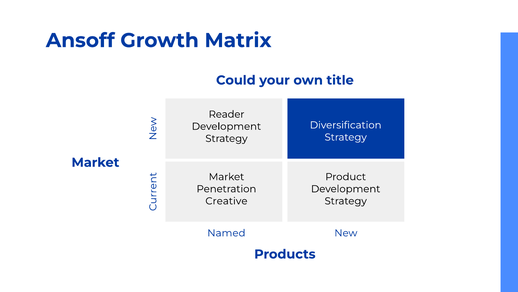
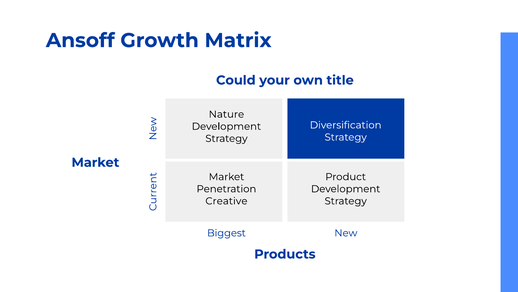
Reader: Reader -> Nature (226, 114)
Named: Named -> Biggest (226, 233)
